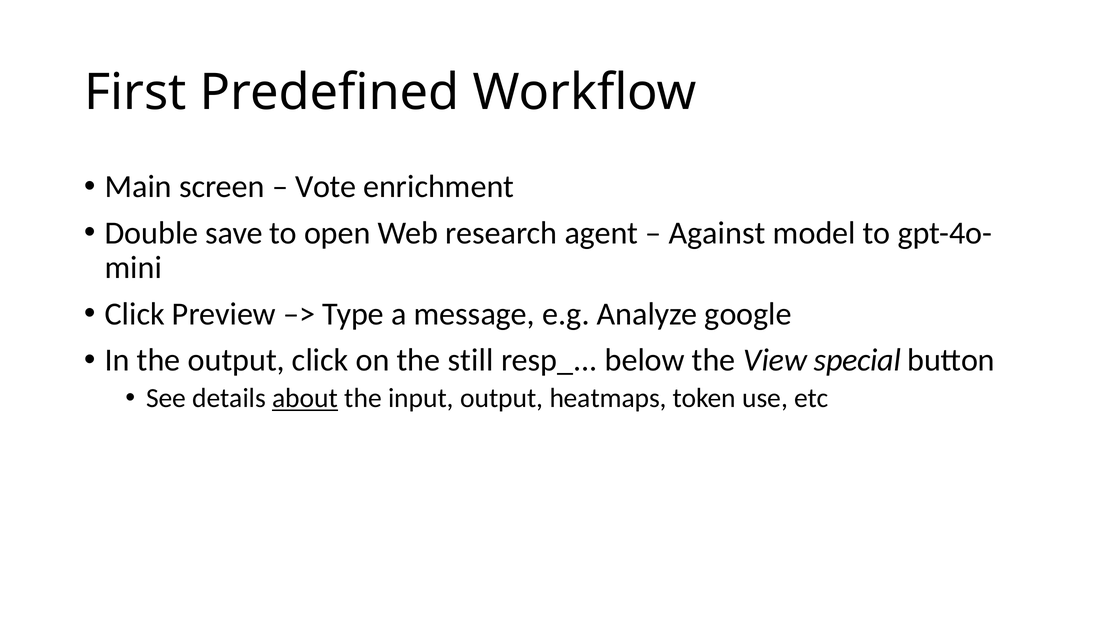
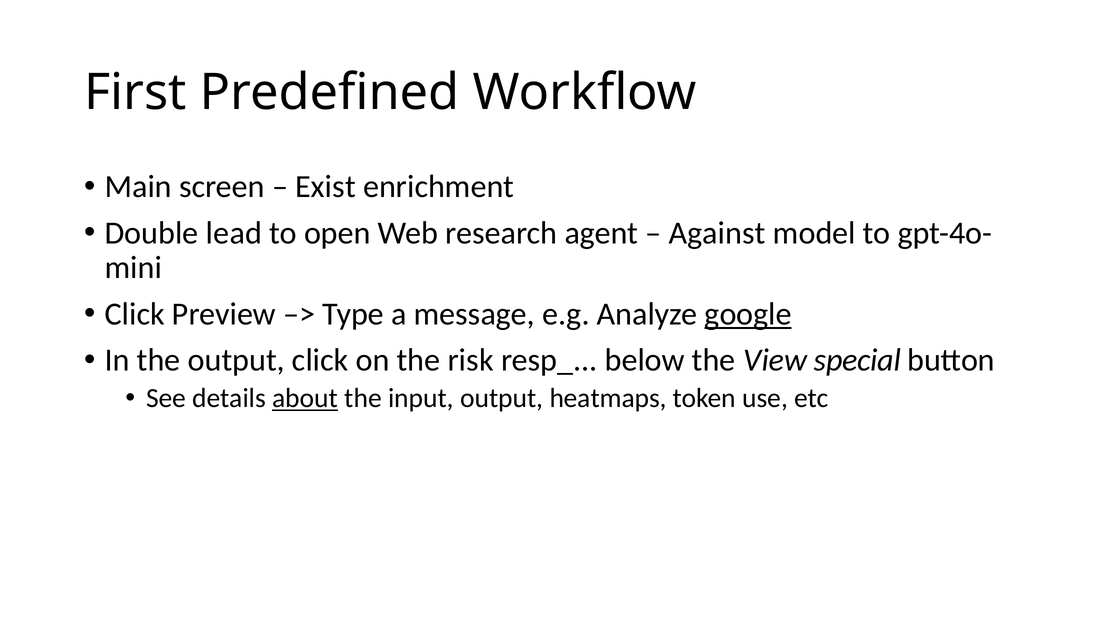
Vote: Vote -> Exist (325, 186)
save: save -> lead (234, 233)
google underline: none -> present (748, 314)
still: still -> risk (471, 360)
